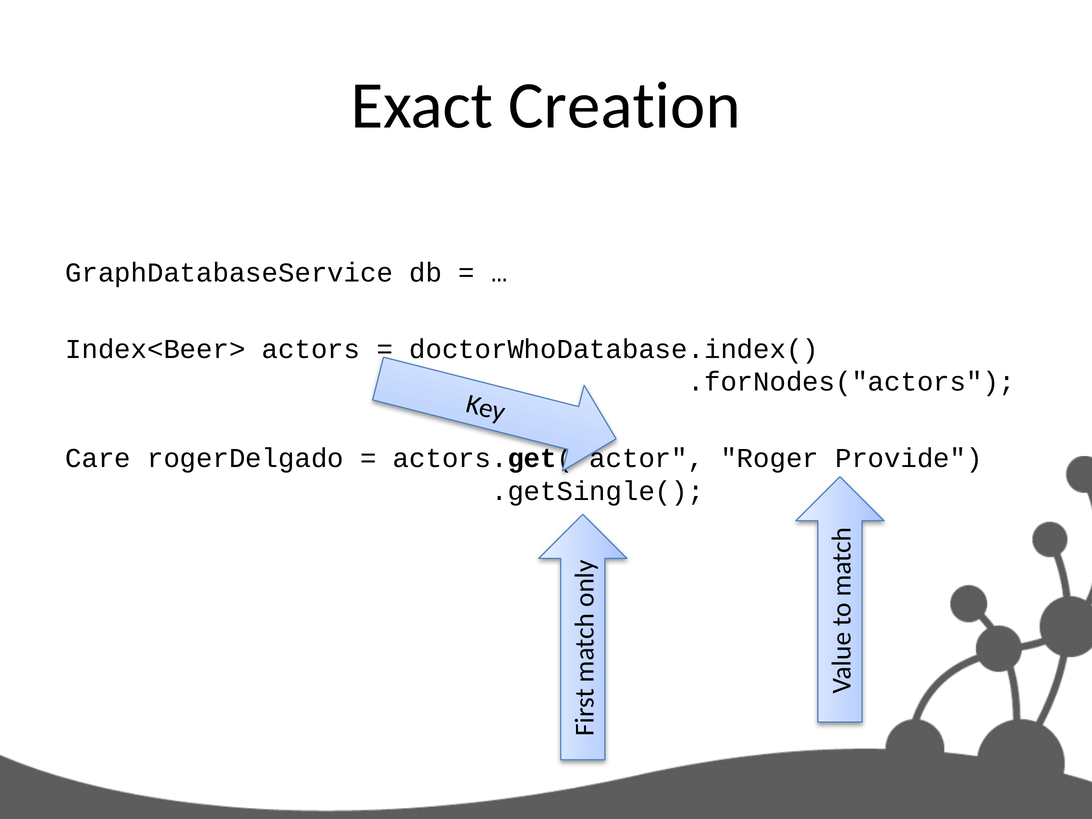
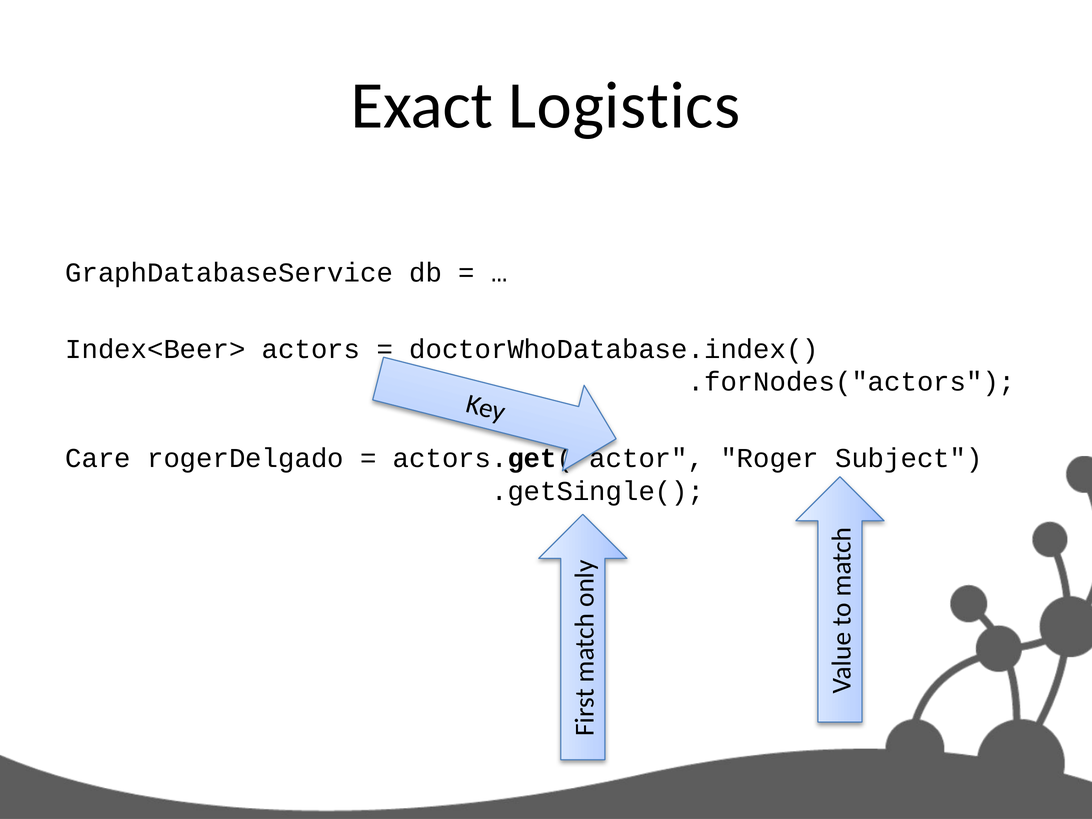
Creation: Creation -> Logistics (624, 106)
Provide: Provide -> Subject (909, 458)
